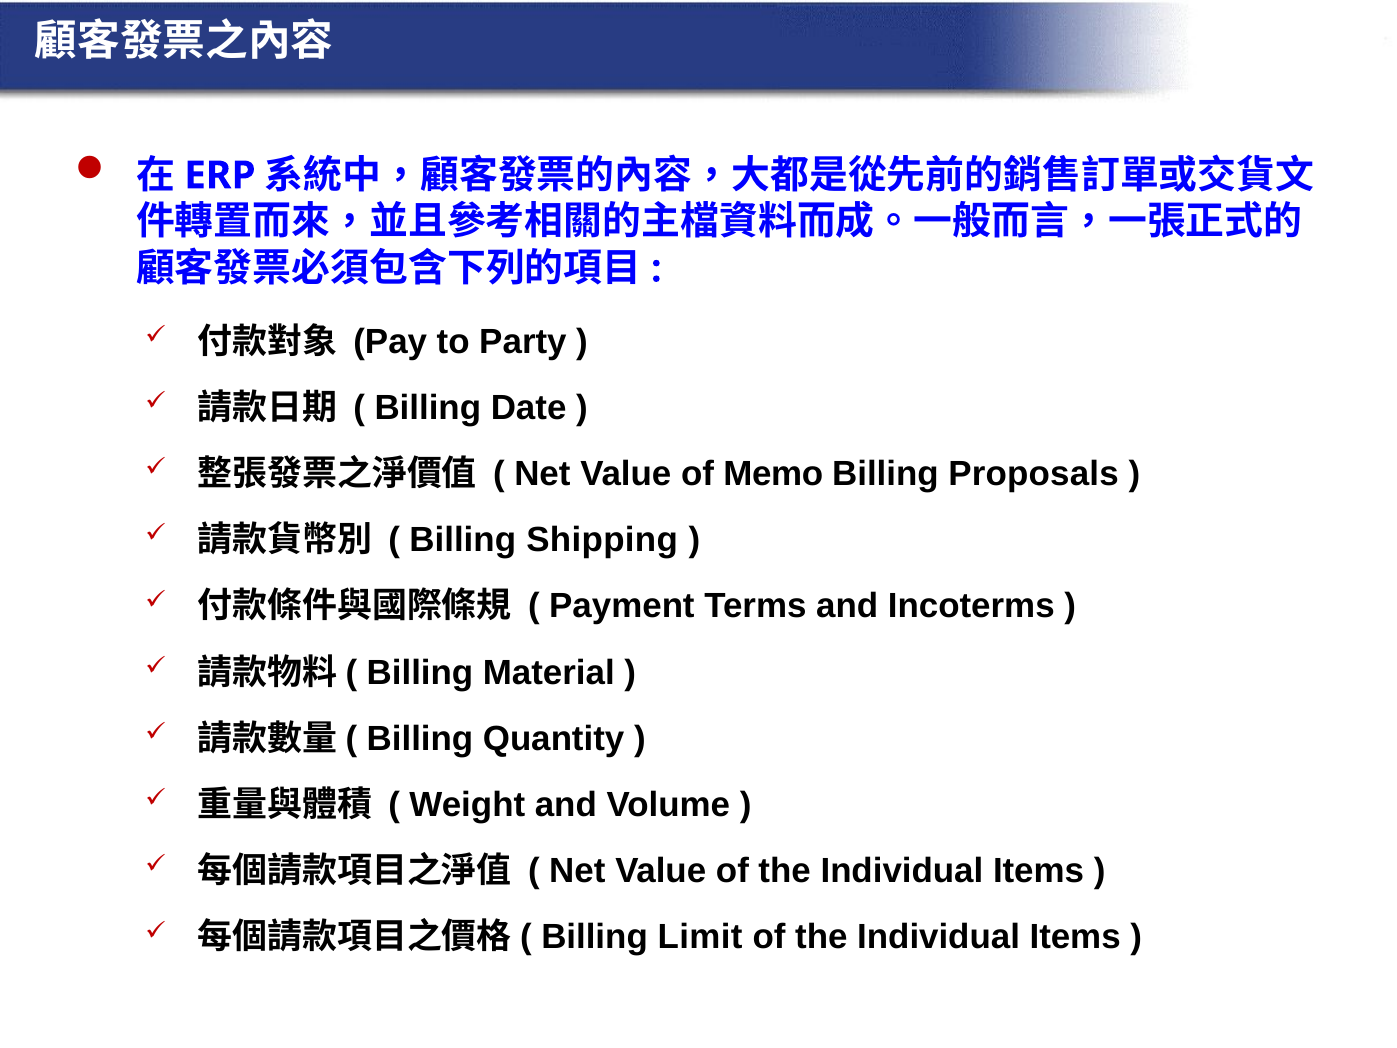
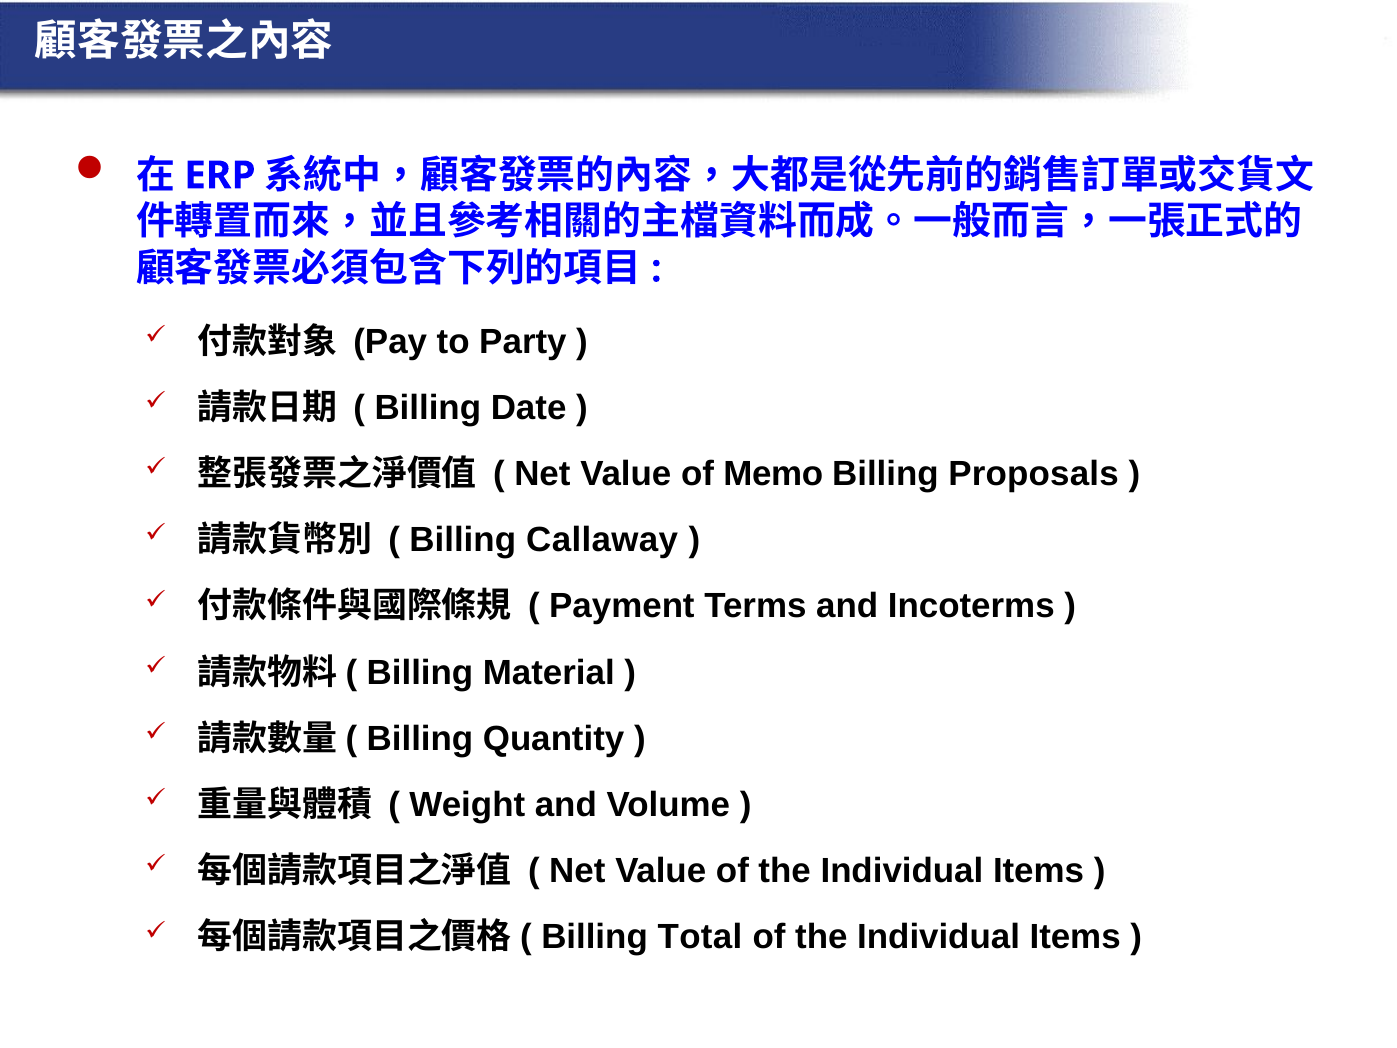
Shipping: Shipping -> Callaway (602, 540)
Limit: Limit -> Total (700, 937)
